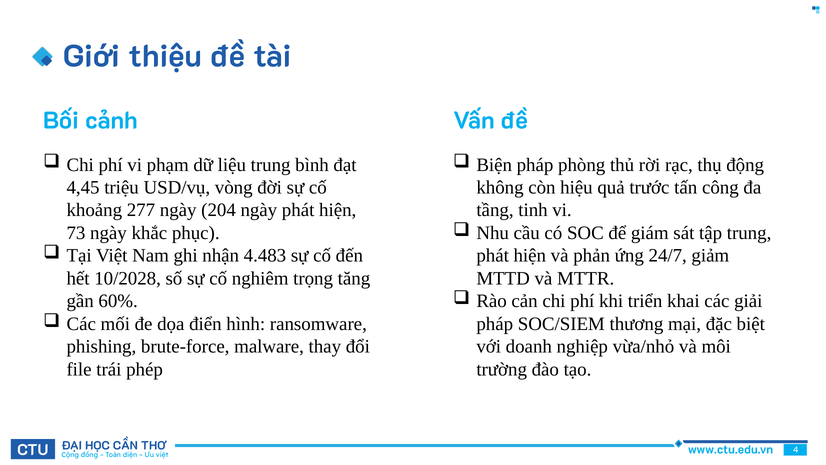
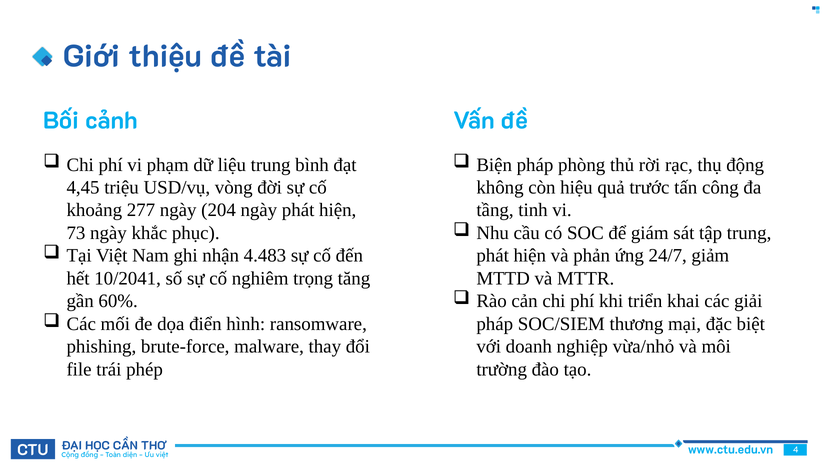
10/2028: 10/2028 -> 10/2041 (128, 278)
